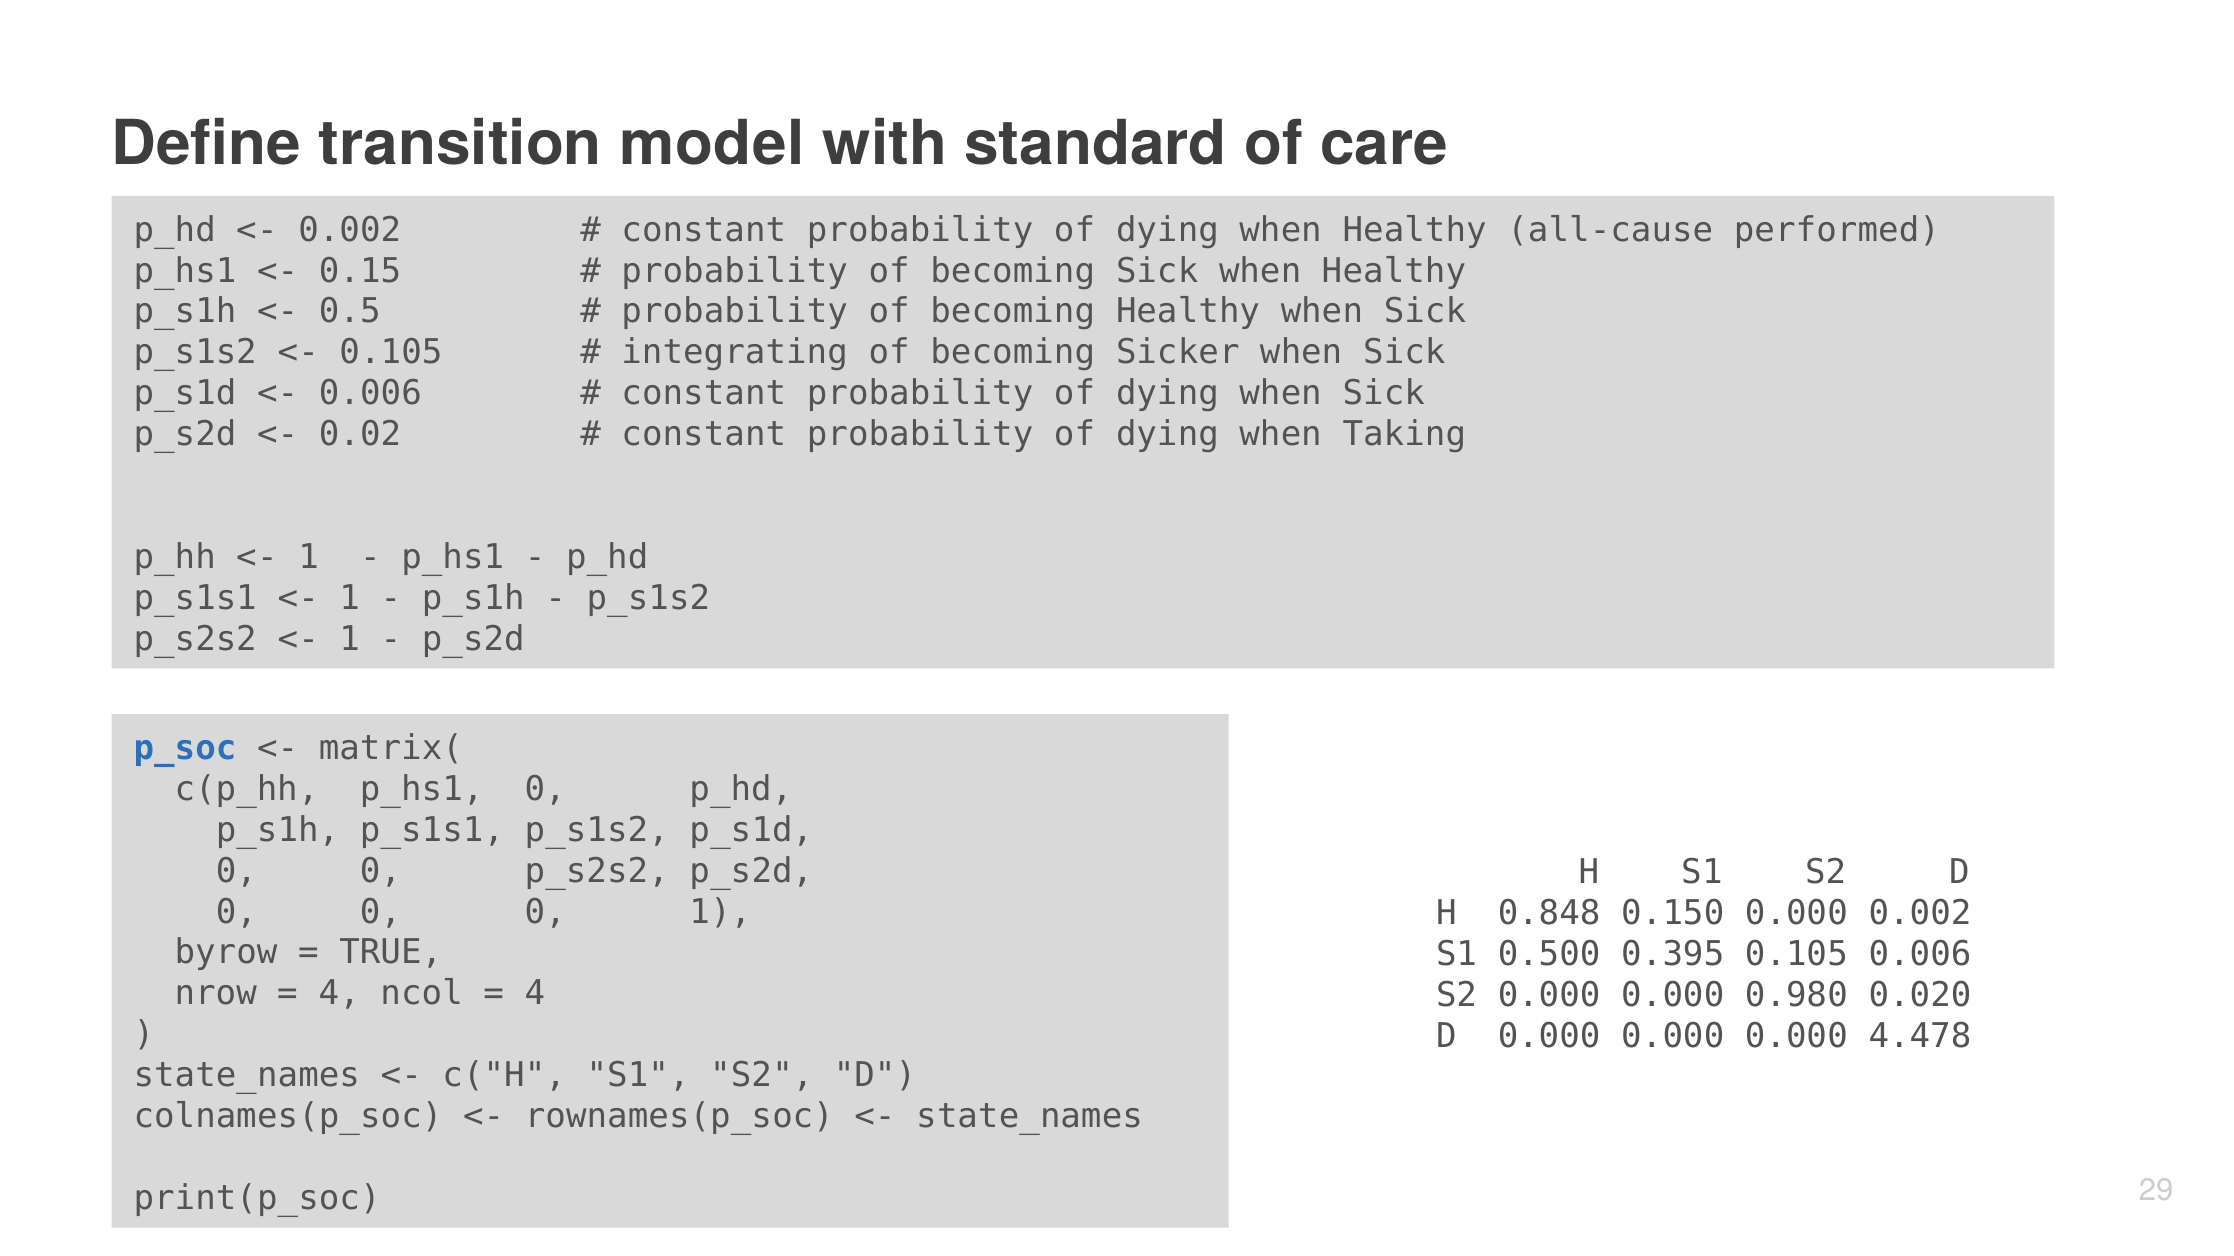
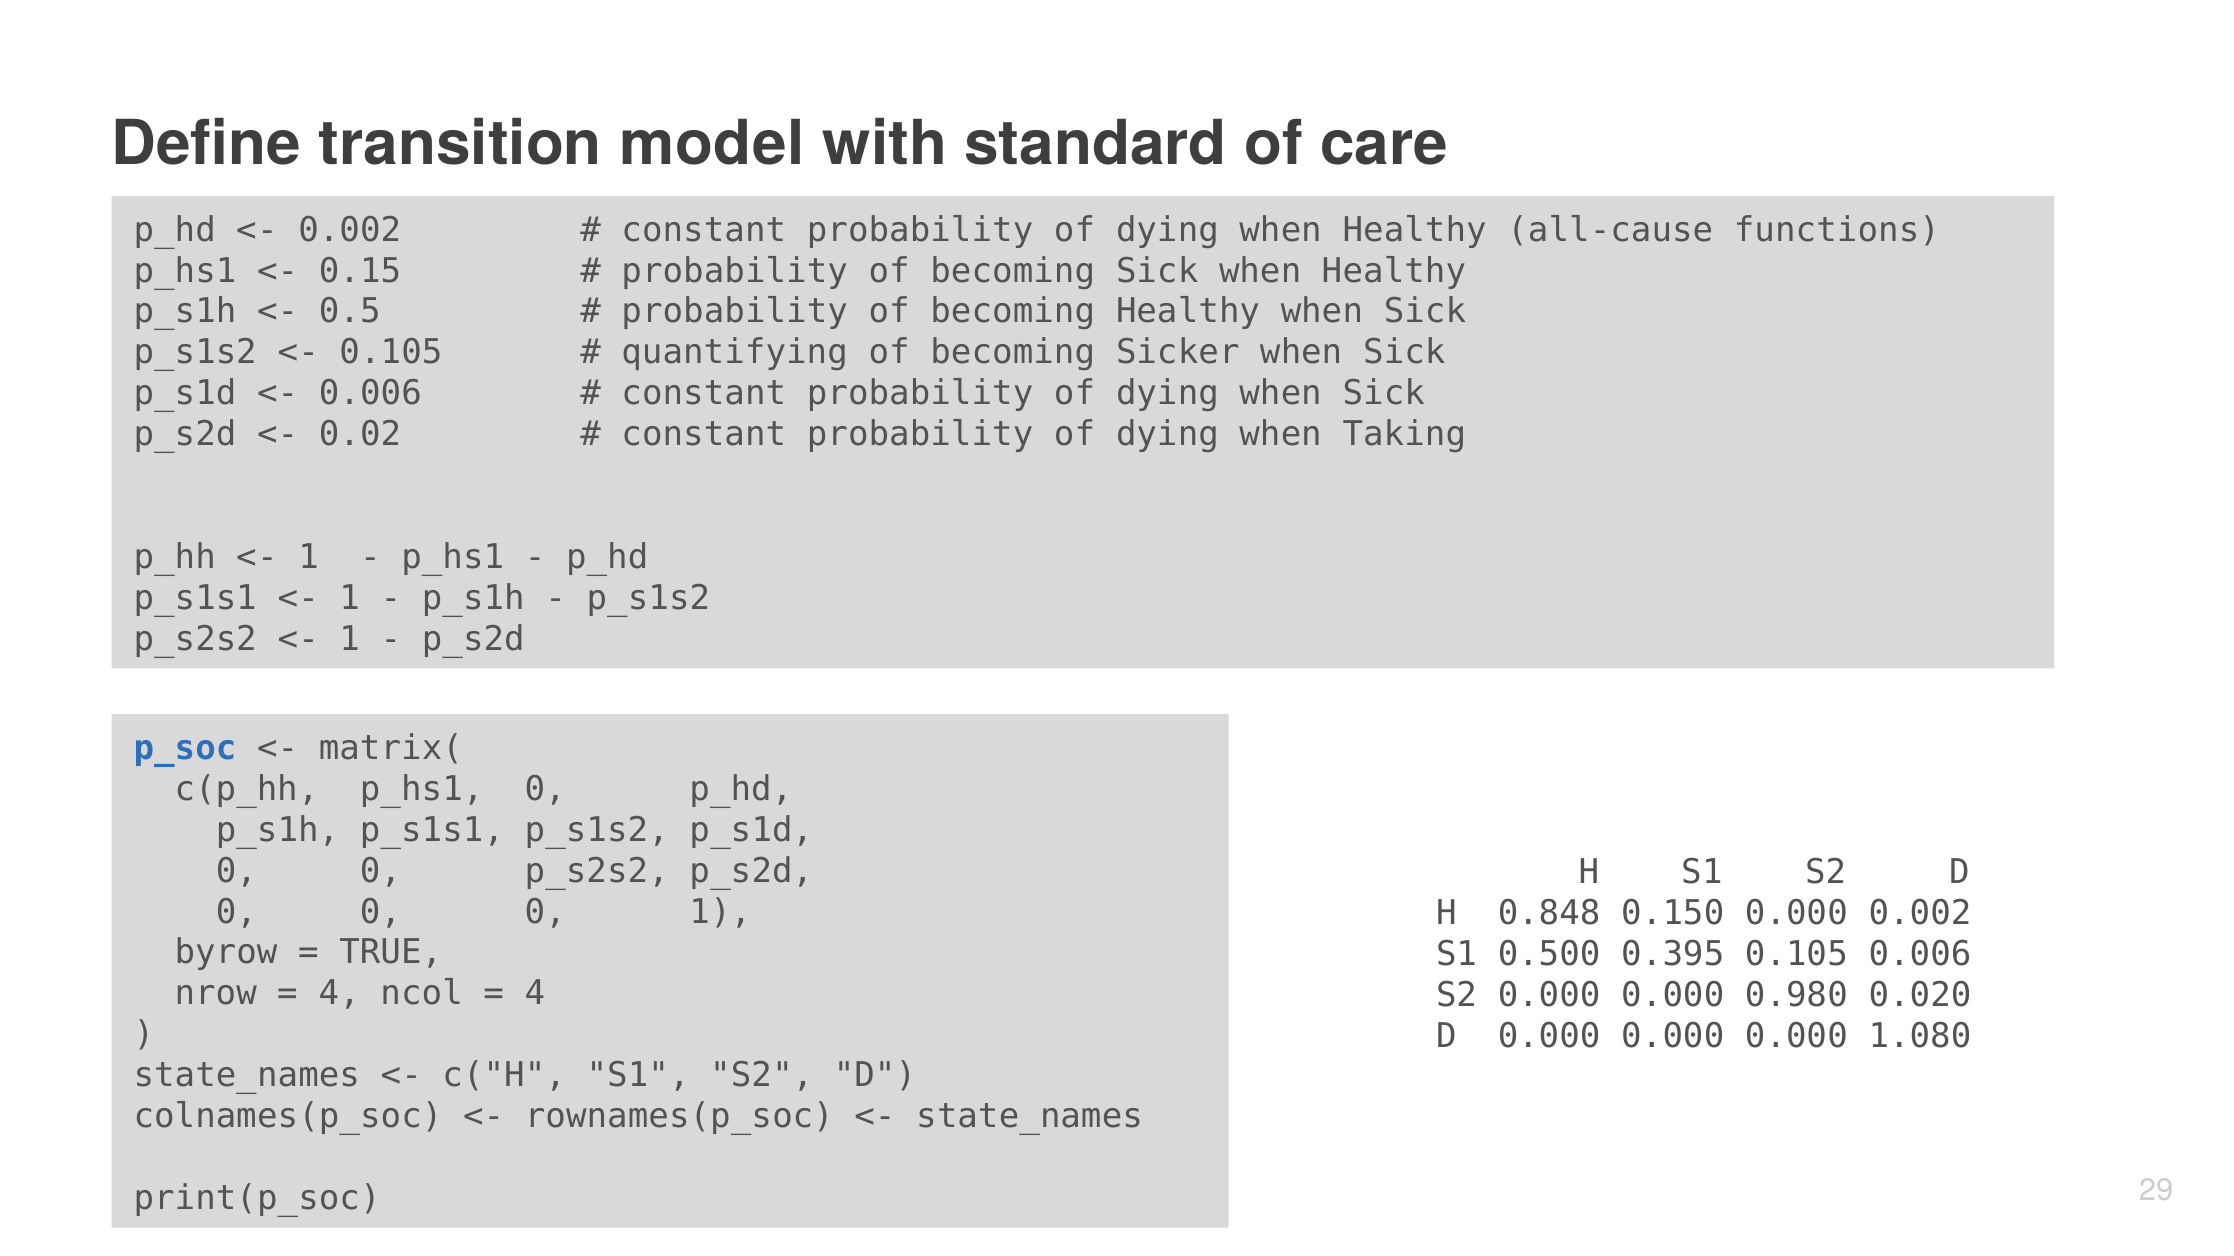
performed: performed -> functions (1837, 230)
integrating: integrating -> quantifying (735, 353)
4.478: 4.478 -> 1.080 (1920, 1036)
